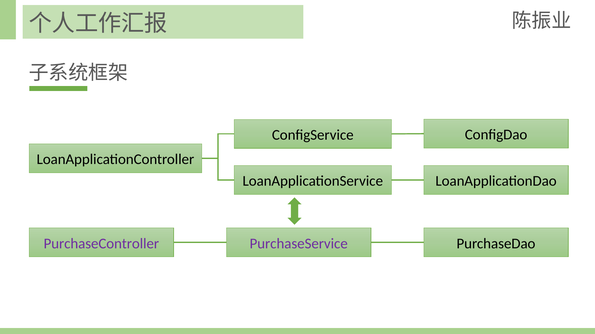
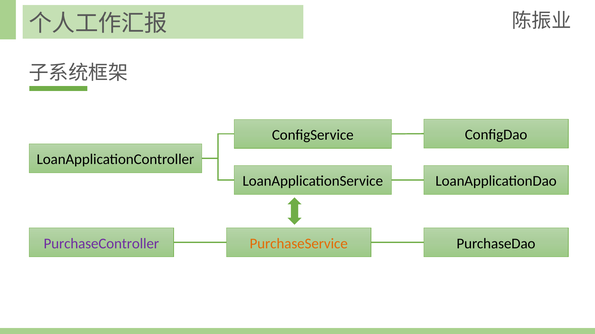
PurchaseService colour: purple -> orange (299, 244)
